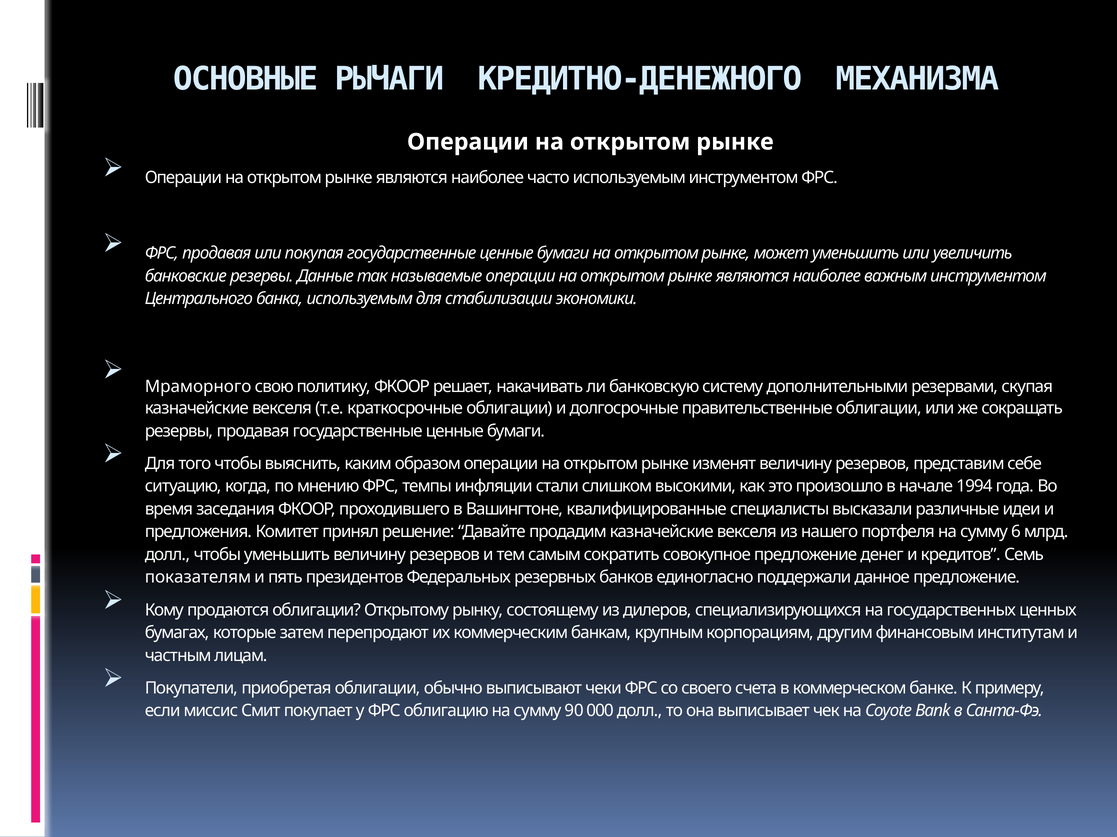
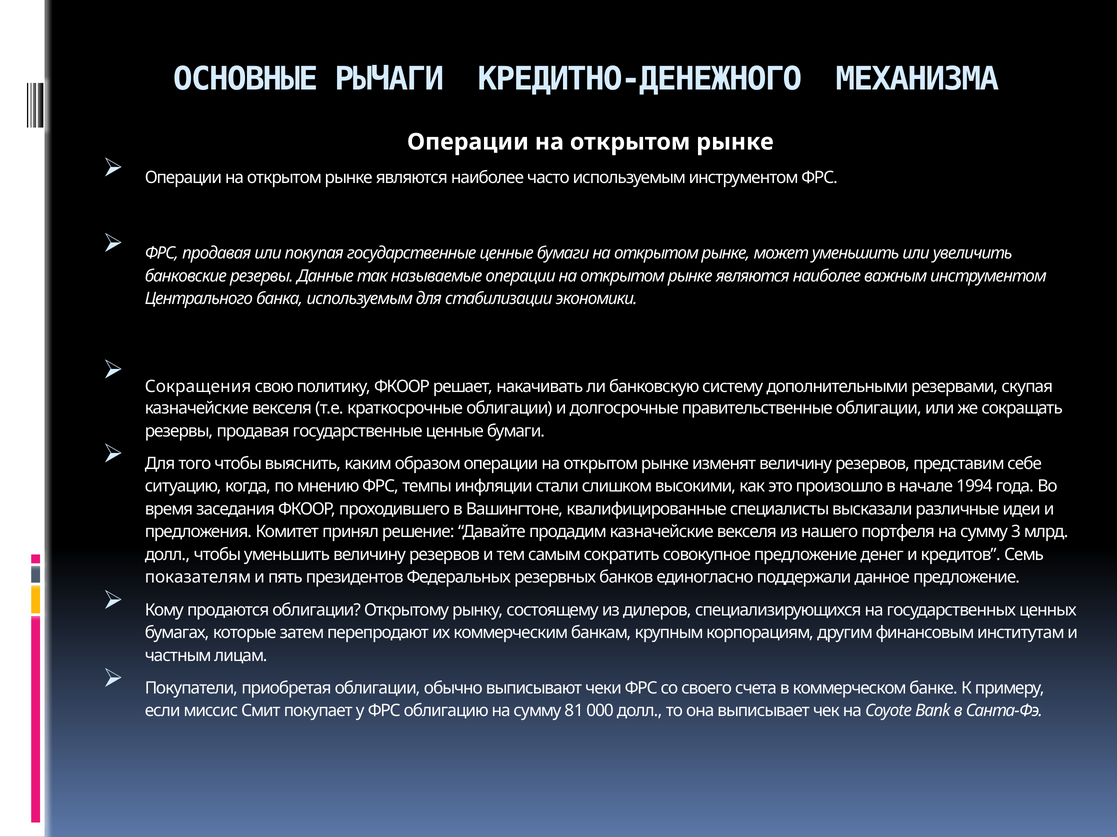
Мраморного: Мраморного -> Сокращения (198, 387)
6: 6 -> 3 (1016, 532)
90: 90 -> 81 (574, 711)
